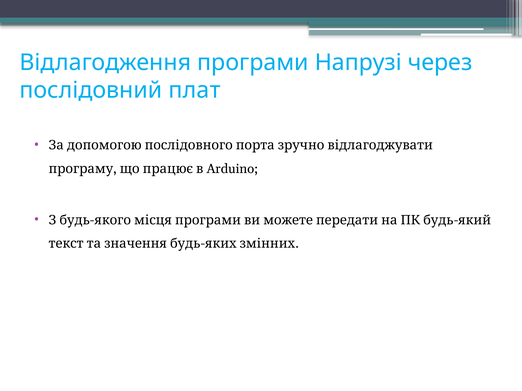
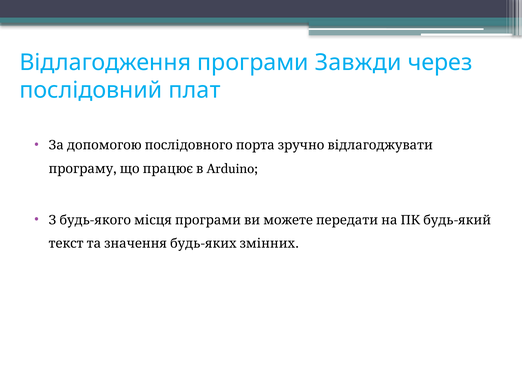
Напрузі: Напрузі -> Завжди (358, 63)
